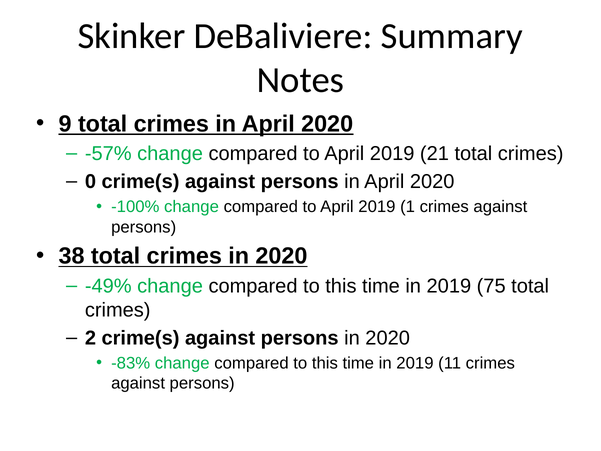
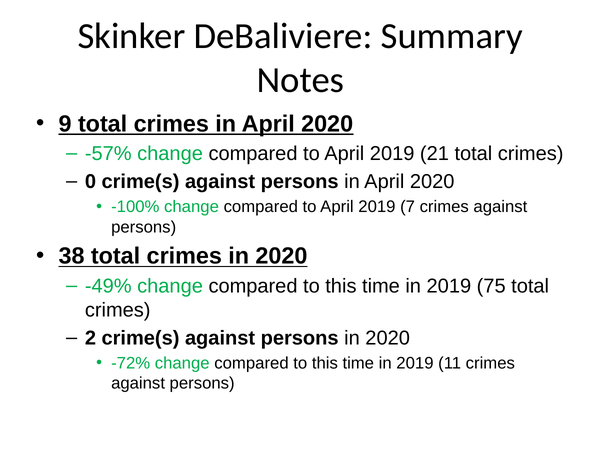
1: 1 -> 7 (408, 207)
-83%: -83% -> -72% (131, 363)
